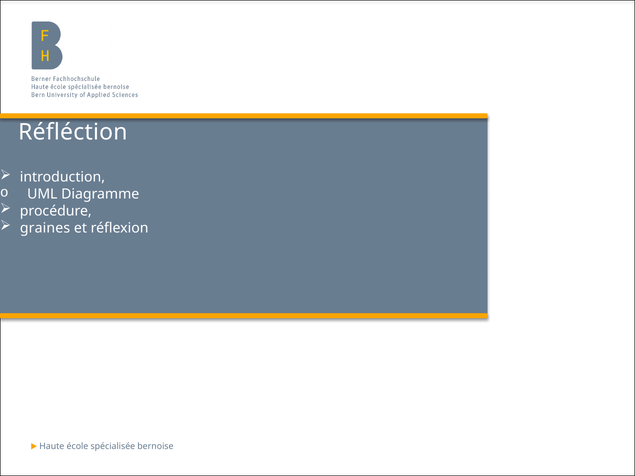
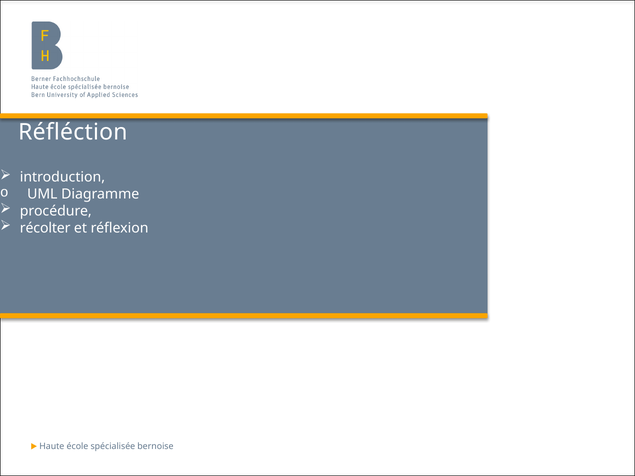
graines: graines -> récolter (45, 228)
